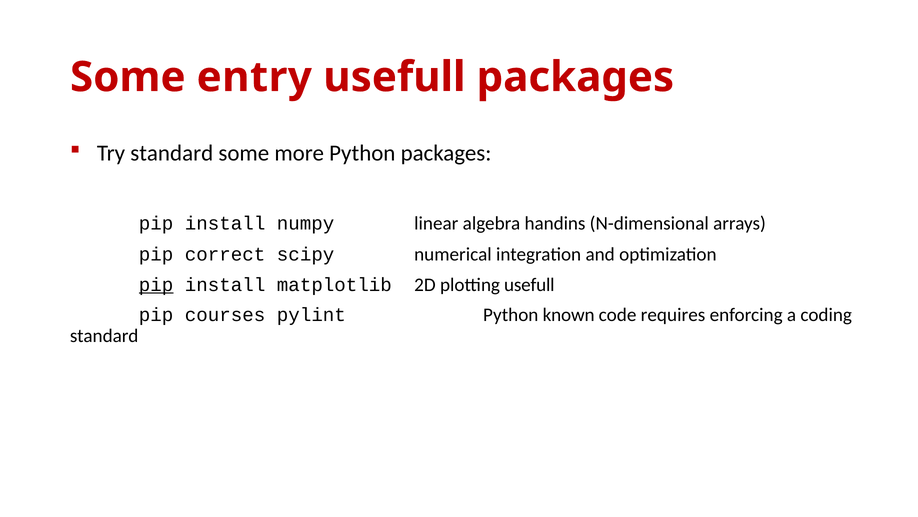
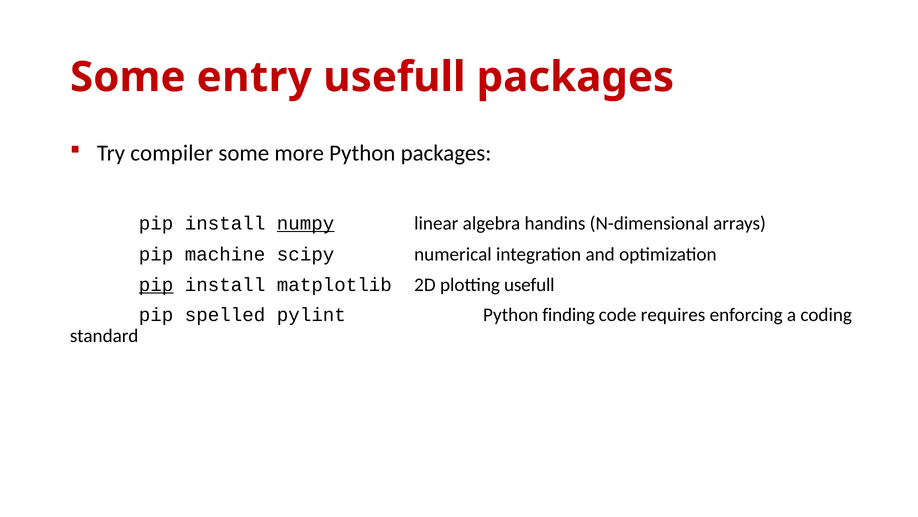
Try standard: standard -> compiler (172, 153)
numpy underline: none -> present (306, 223)
correct: correct -> machine (225, 254)
courses: courses -> spelled (225, 315)
known: known -> finding (569, 315)
